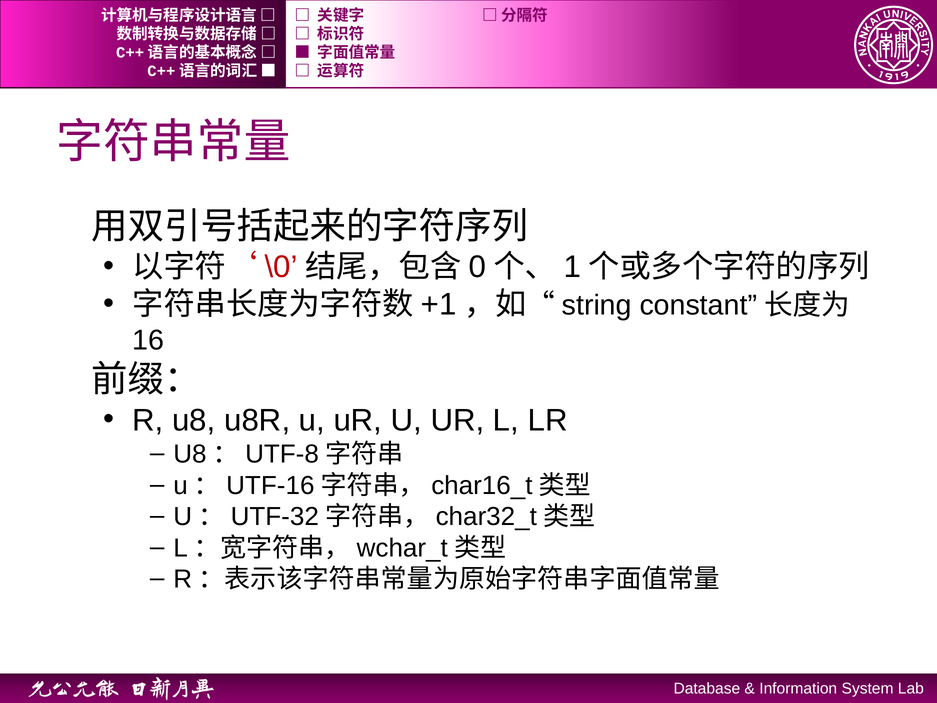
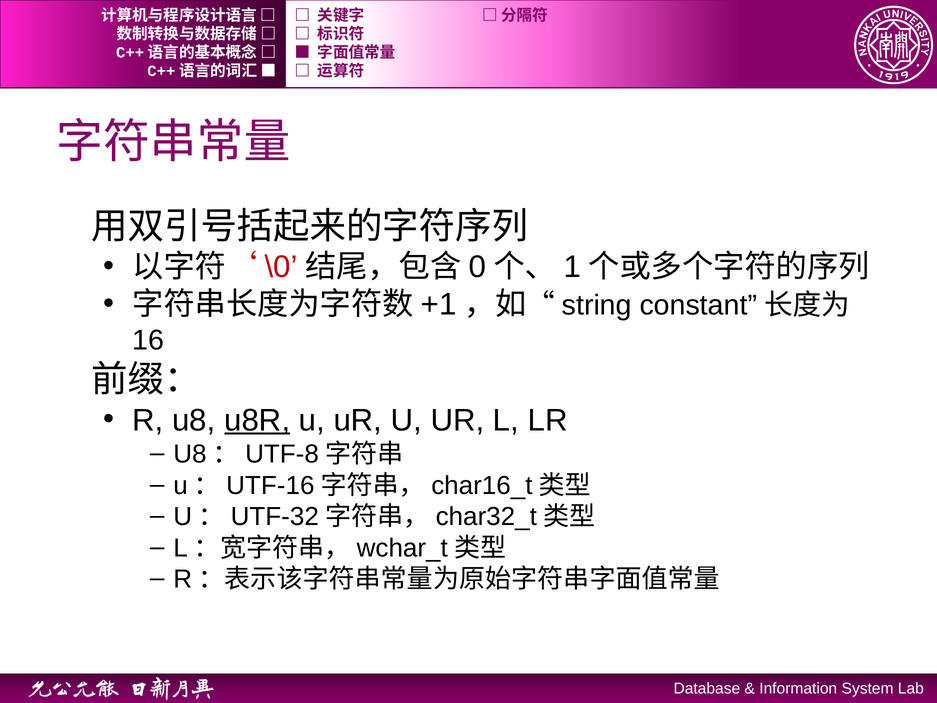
u8R underline: none -> present (257, 420)
